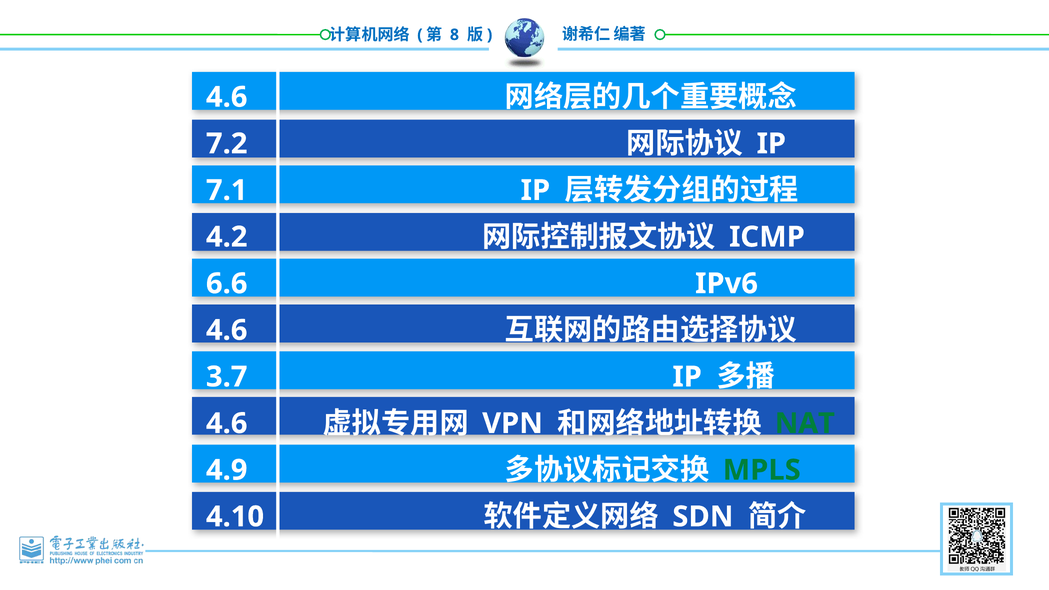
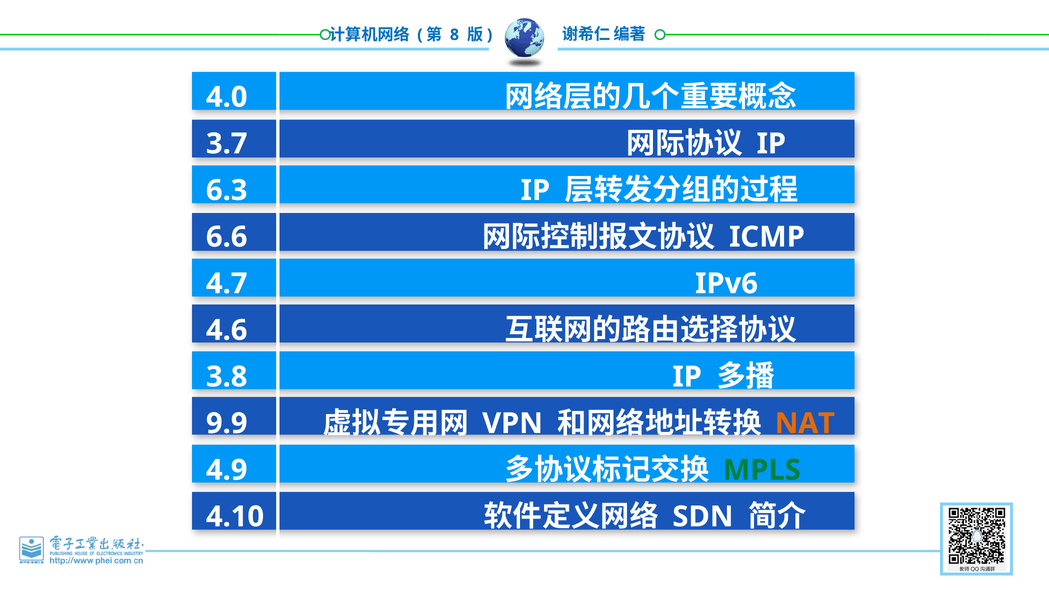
4.6: 4.6 -> 4.0 (227, 97)
7.2: 7.2 -> 3.7 (227, 144)
7.1: 7.1 -> 6.3 (227, 190)
4.2: 4.2 -> 6.6 (227, 237)
6.6: 6.6 -> 4.7 (227, 284)
3.7: 3.7 -> 3.8 (227, 377)
4.6: 4.6 -> 9.9 (227, 424)
NAT colour: green -> orange (805, 424)
